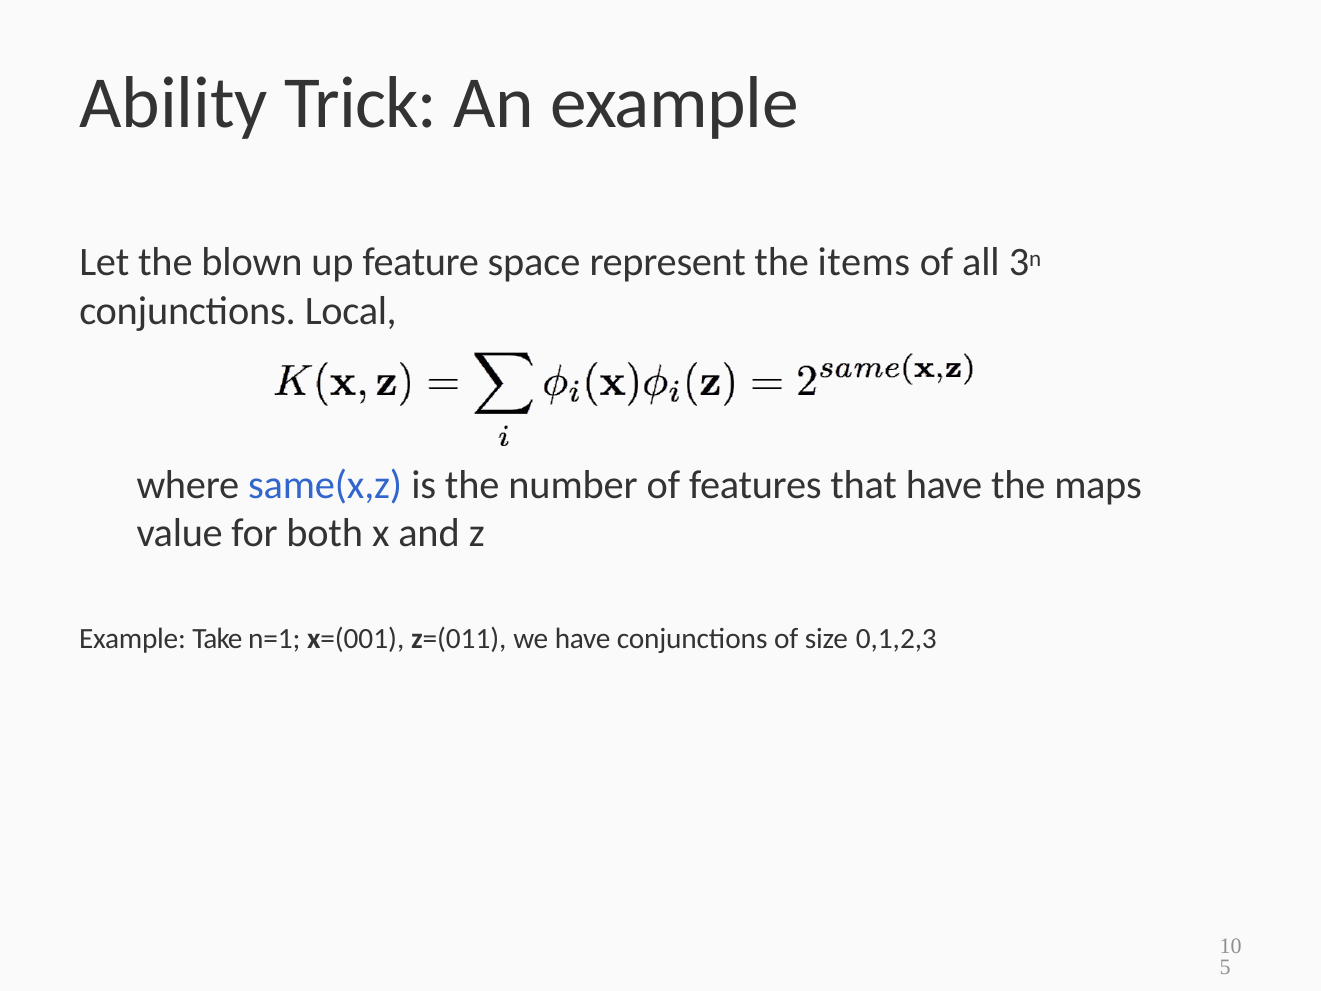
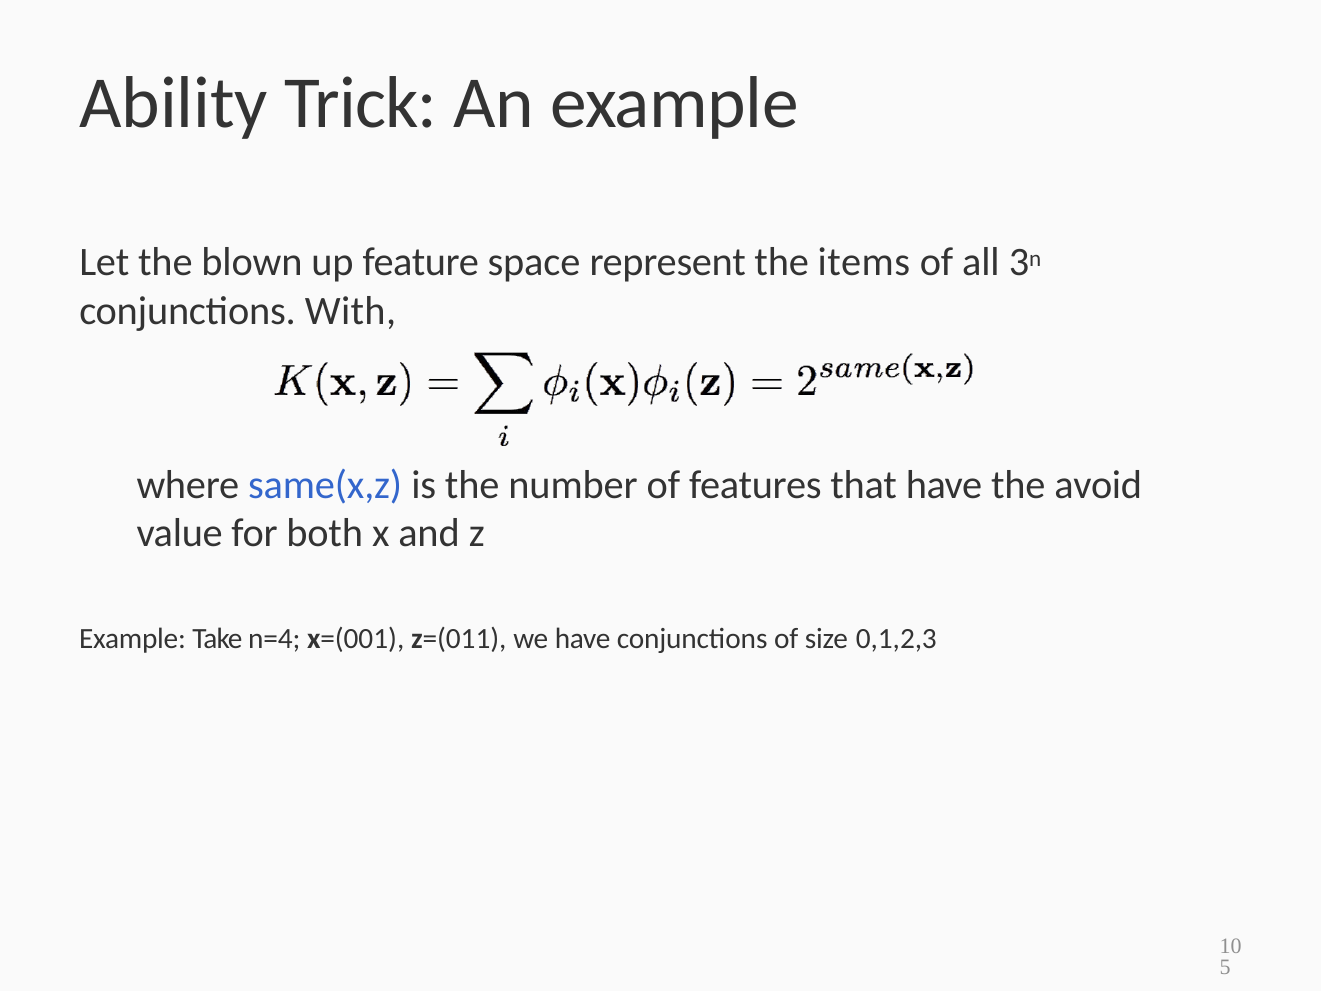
Local: Local -> With (350, 311)
maps: maps -> avoid (1098, 485)
n=1: n=1 -> n=4 (274, 639)
